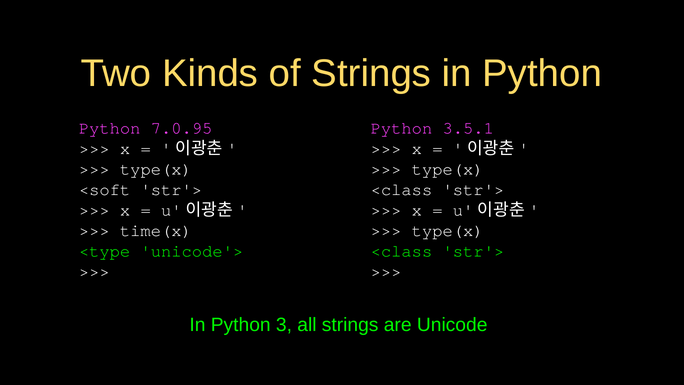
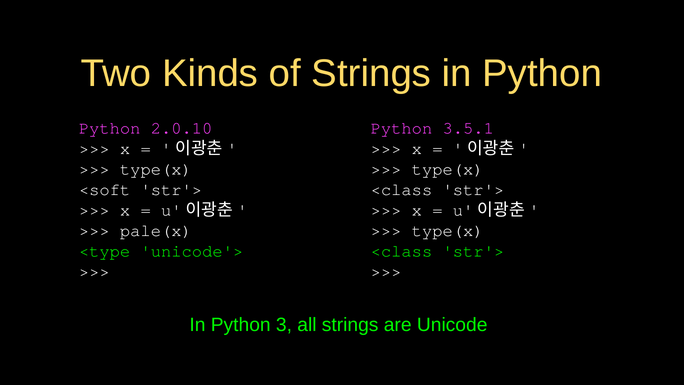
7.0.95: 7.0.95 -> 2.0.10 (182, 128)
time(x: time(x -> pale(x (156, 231)
